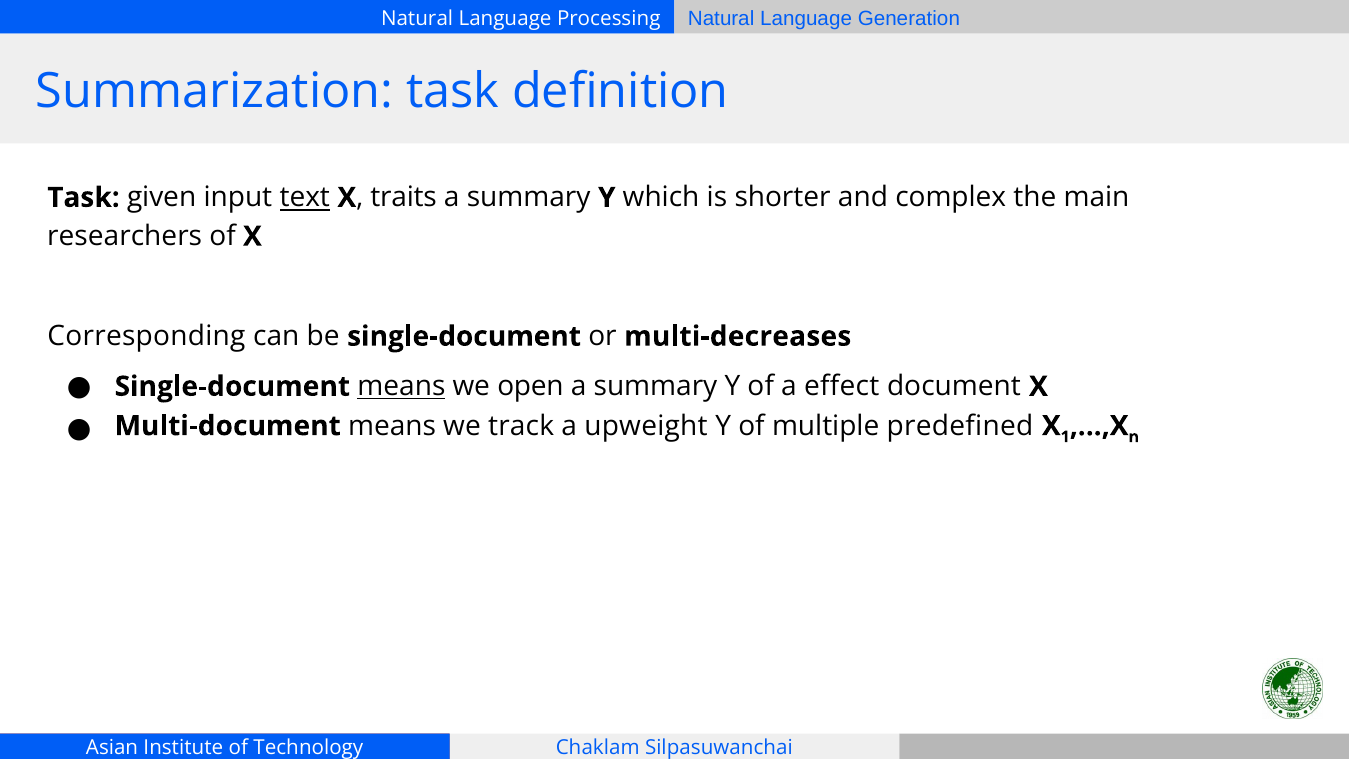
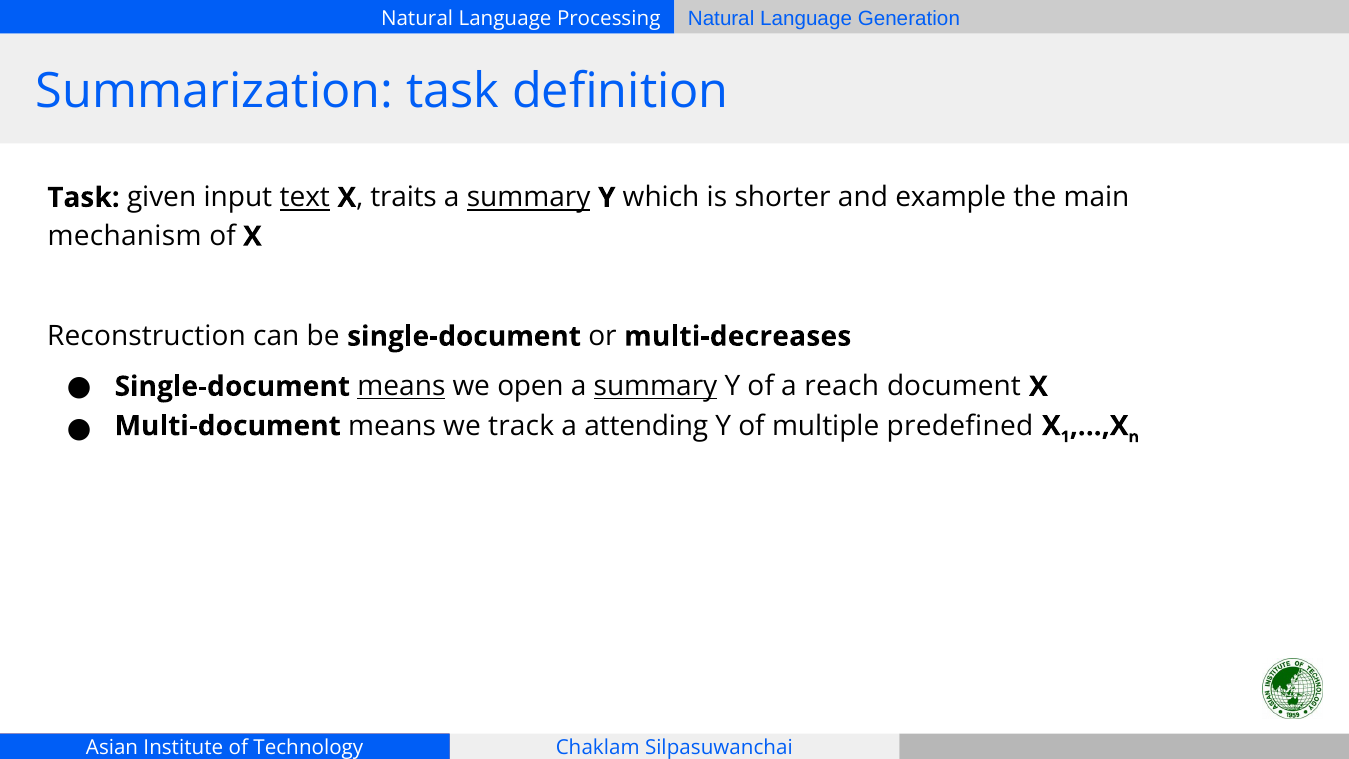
summary underline: none -> present (529, 198)
complex: complex -> example (951, 198)
researchers: researchers -> mechanism (125, 236)
Corresponding: Corresponding -> Reconstruction (147, 336)
summary underline: none -> present (655, 386)
effect: effect -> reach (842, 386)
upweight: upweight -> attending (646, 426)
